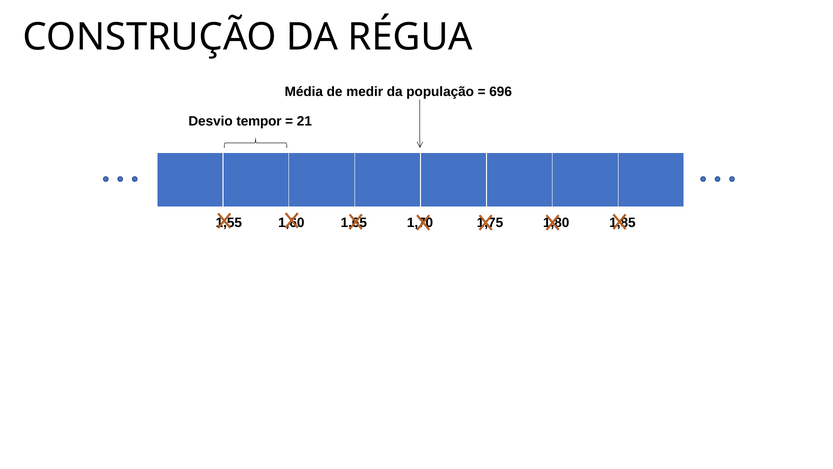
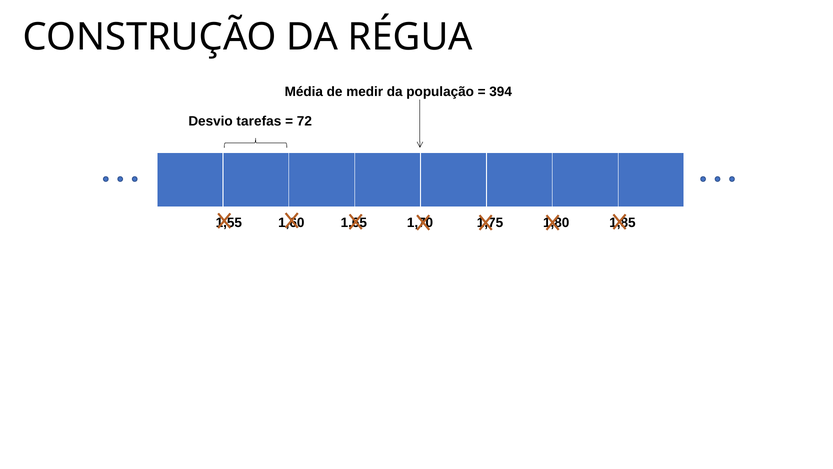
696: 696 -> 394 (501, 92)
tempor: tempor -> tarefas (259, 121)
21: 21 -> 72 (304, 121)
